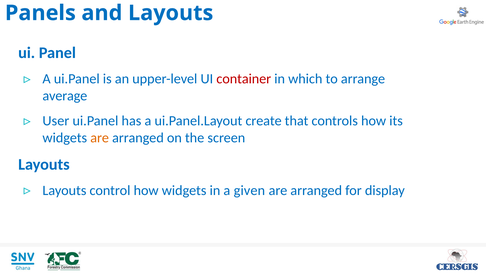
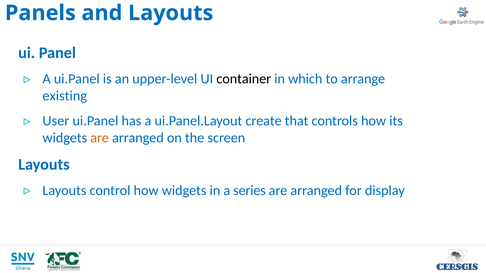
container colour: red -> black (244, 79)
average: average -> existing (65, 96)
given: given -> series (250, 191)
